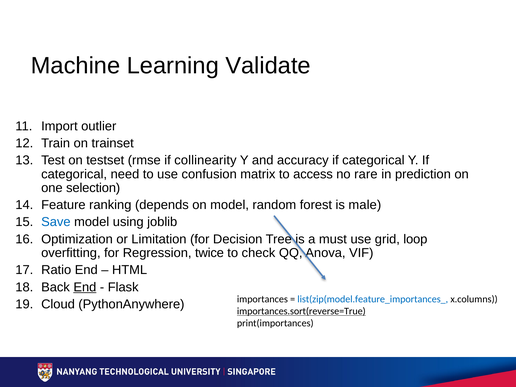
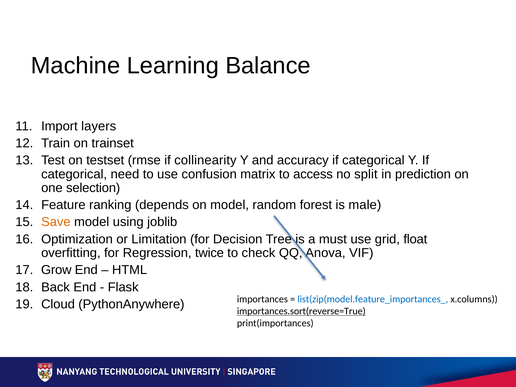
Validate: Validate -> Balance (268, 66)
outlier: outlier -> layers (99, 126)
rare: rare -> split (366, 174)
Save colour: blue -> orange (56, 222)
loop: loop -> float (415, 239)
Ratio: Ratio -> Grow (56, 270)
End underline: present -> none (85, 287)
